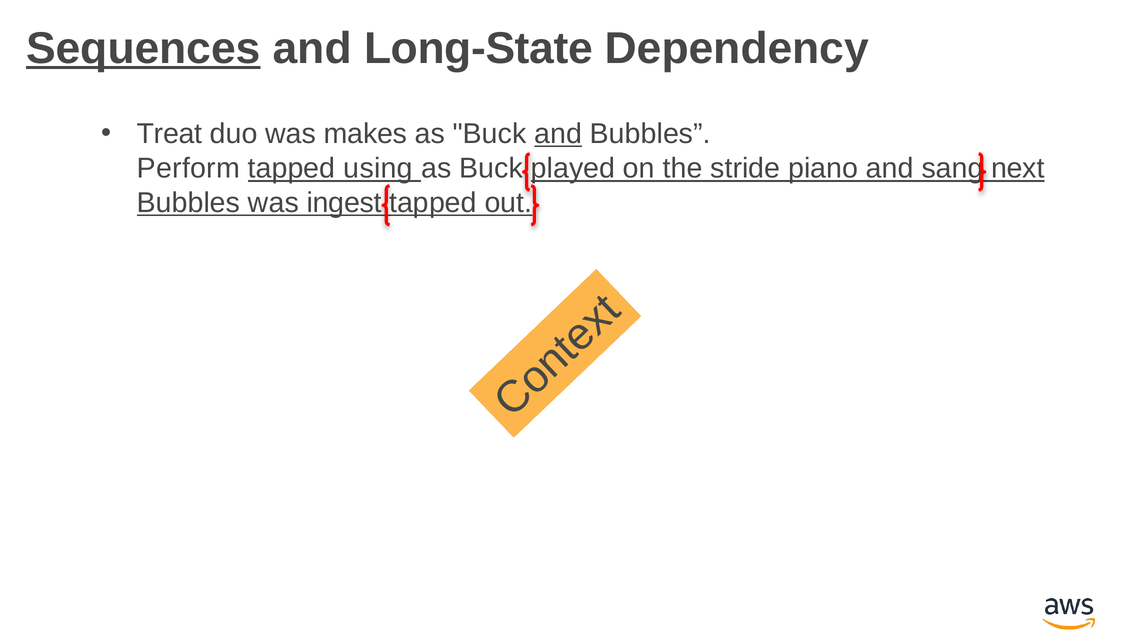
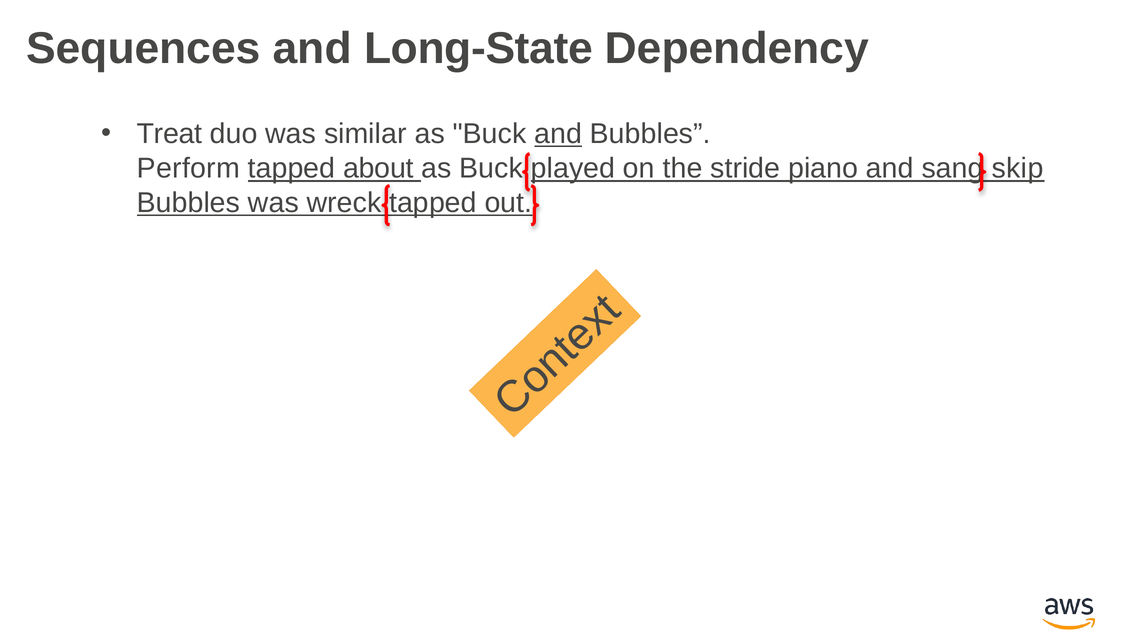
Sequences underline: present -> none (143, 48)
makes: makes -> similar (365, 134)
using: using -> about (378, 168)
next: next -> skip (1018, 168)
ingest: ingest -> wreck (344, 203)
